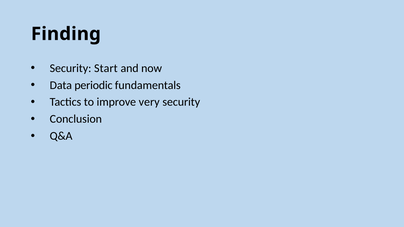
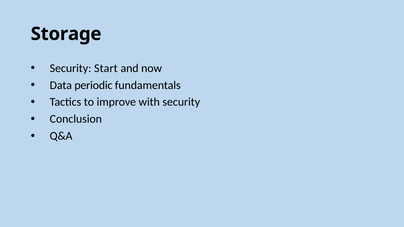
Finding: Finding -> Storage (66, 34)
very: very -> with (149, 102)
